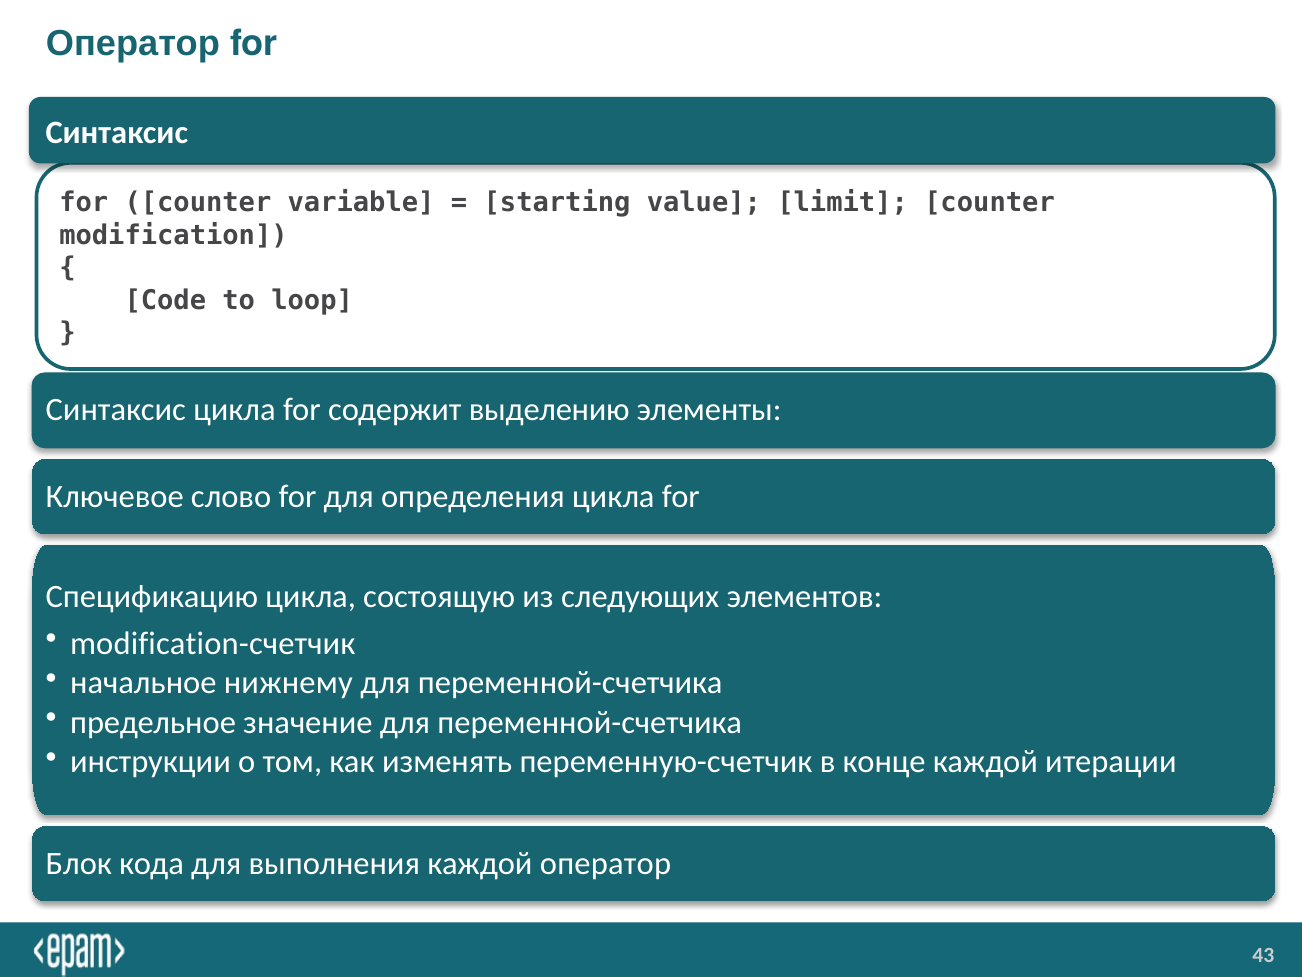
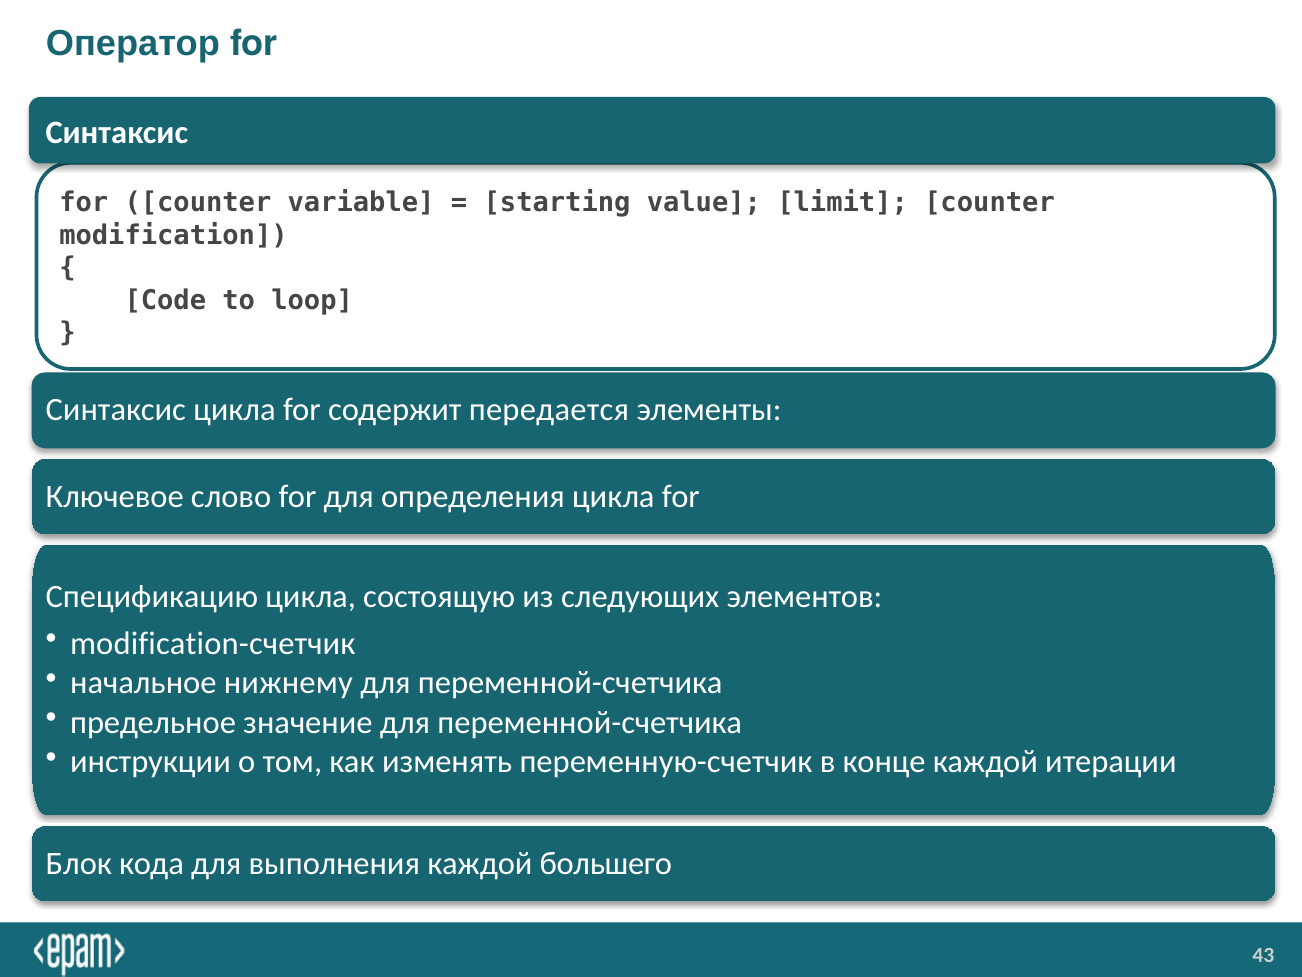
выделению: выделению -> передается (549, 410)
каждой оператор: оператор -> большего (606, 863)
